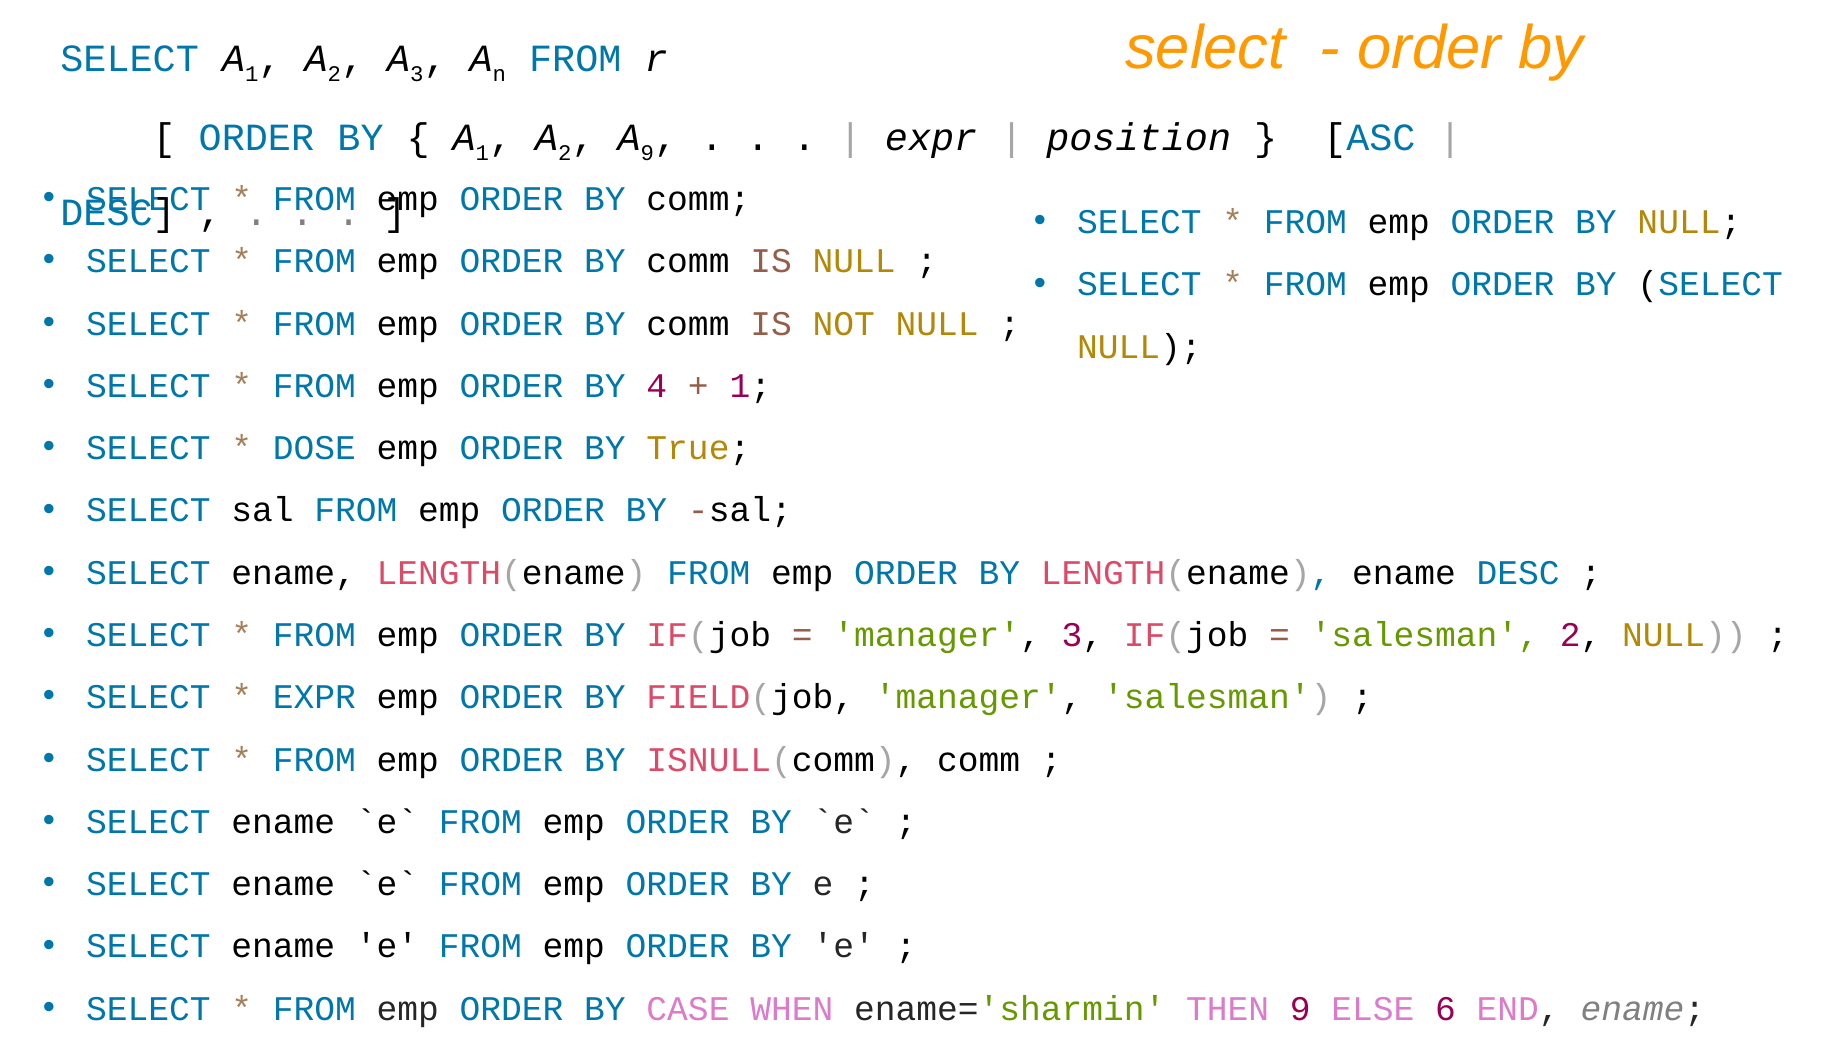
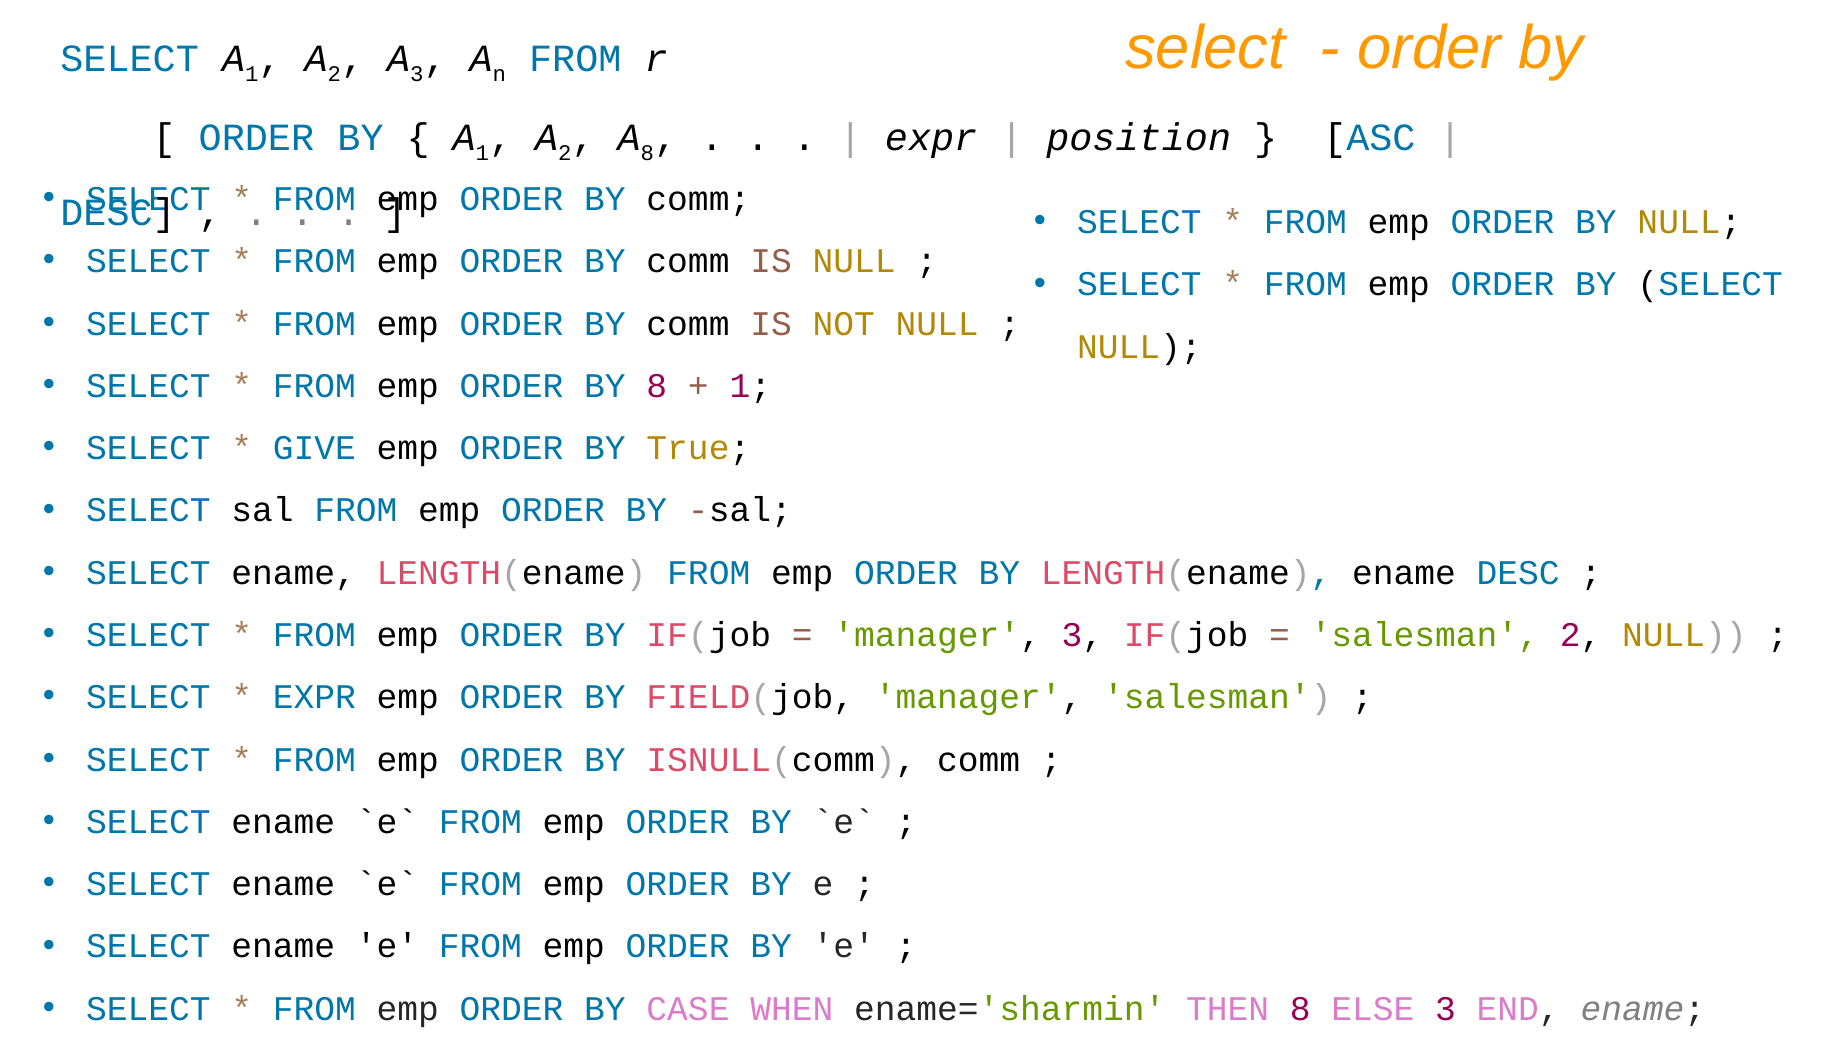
9: 9 -> 8 (647, 153)
BY 4: 4 -> 8 (657, 386)
DOSE: DOSE -> GIVE (314, 448)
THEN 9: 9 -> 8 (1300, 1009)
ELSE 6: 6 -> 3 (1446, 1009)
